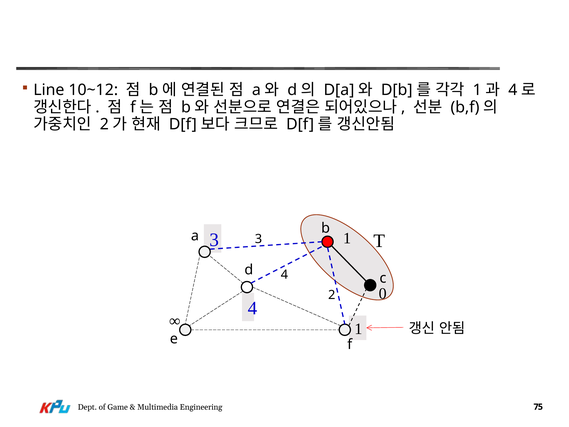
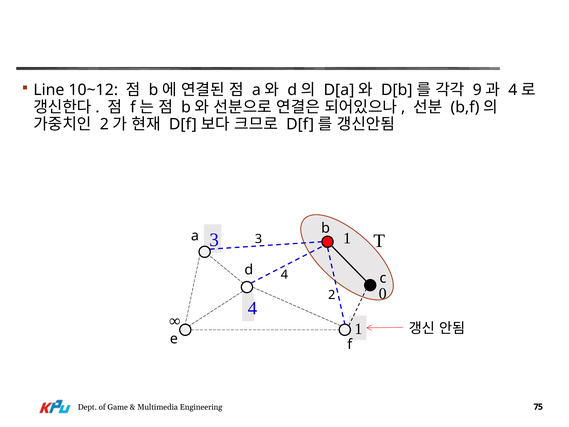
1: 1 -> 9 (477, 90)
